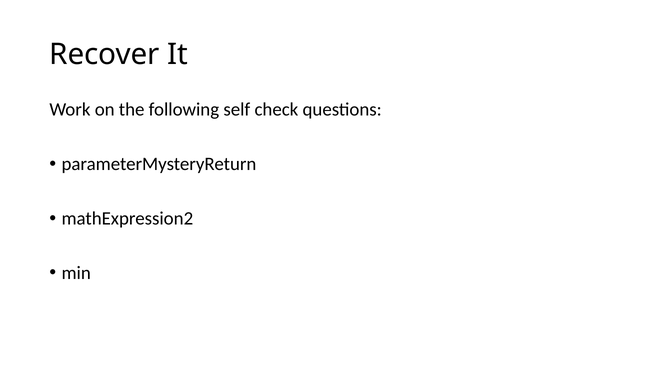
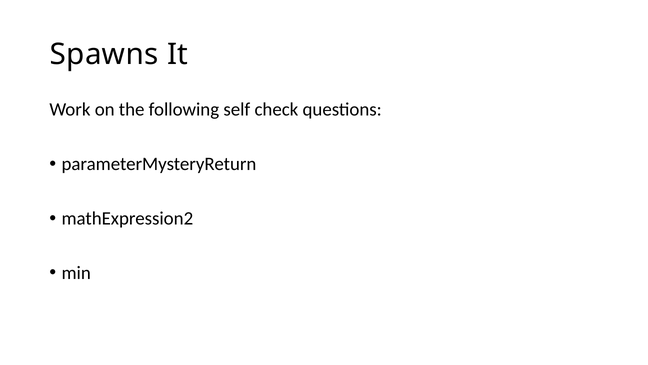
Recover: Recover -> Spawns (104, 54)
